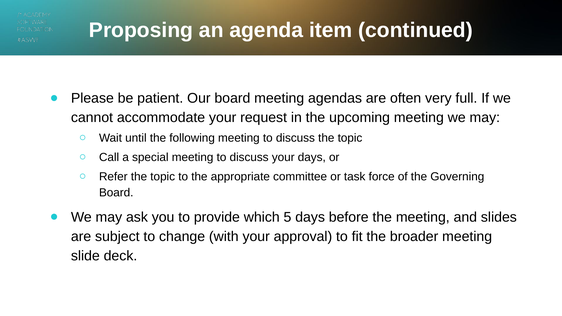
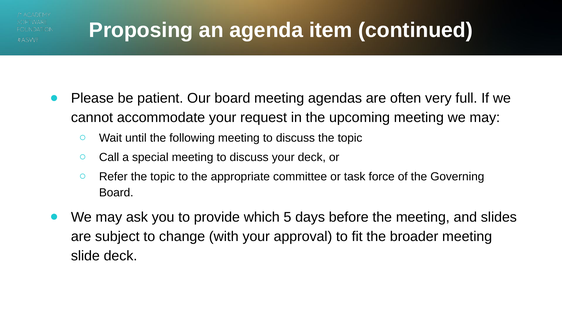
your days: days -> deck (312, 157)
